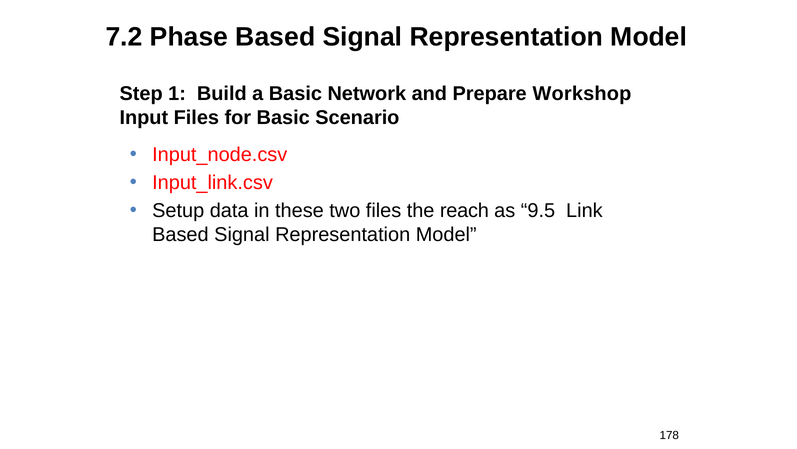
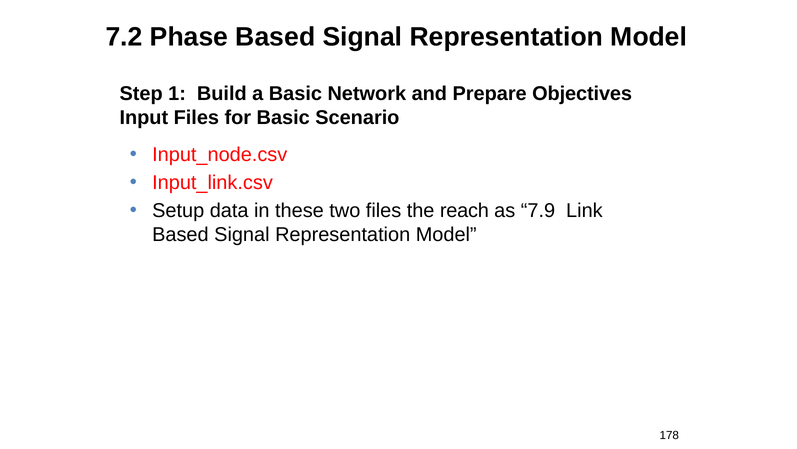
Workshop: Workshop -> Objectives (582, 94)
9.5: 9.5 -> 7.9 (538, 210)
